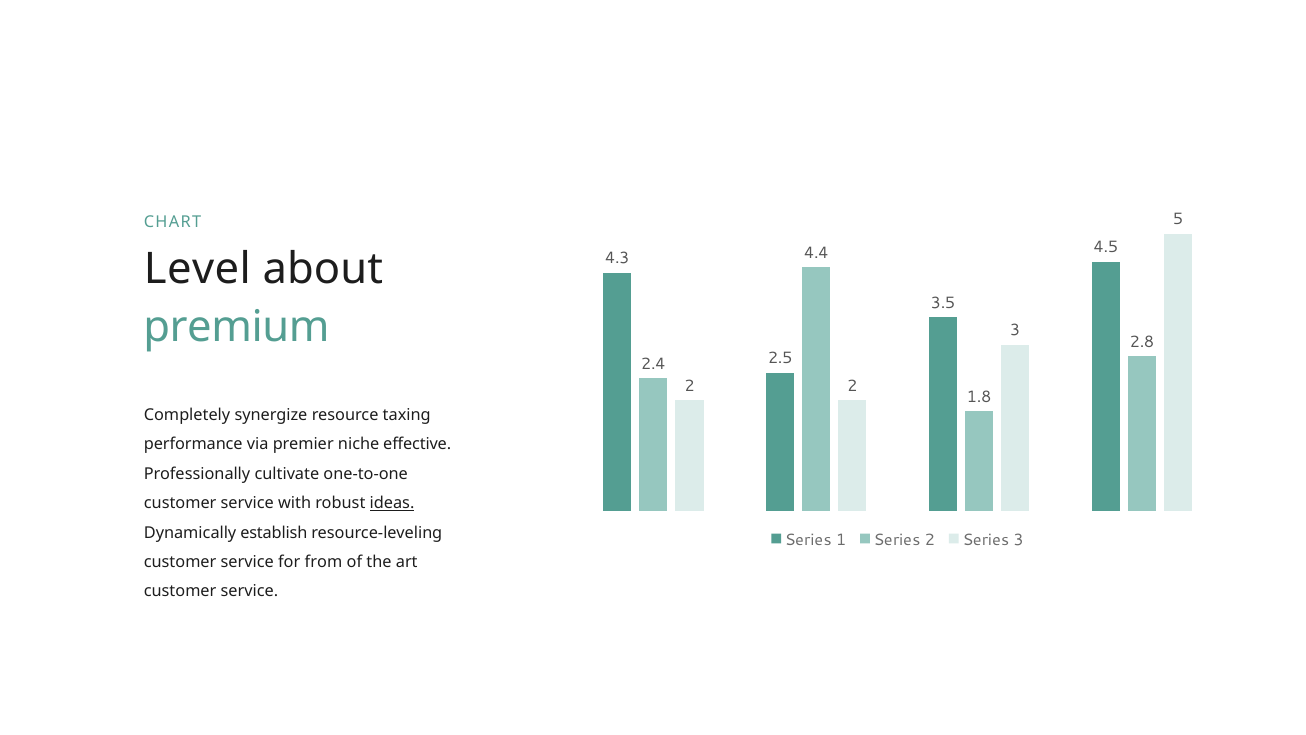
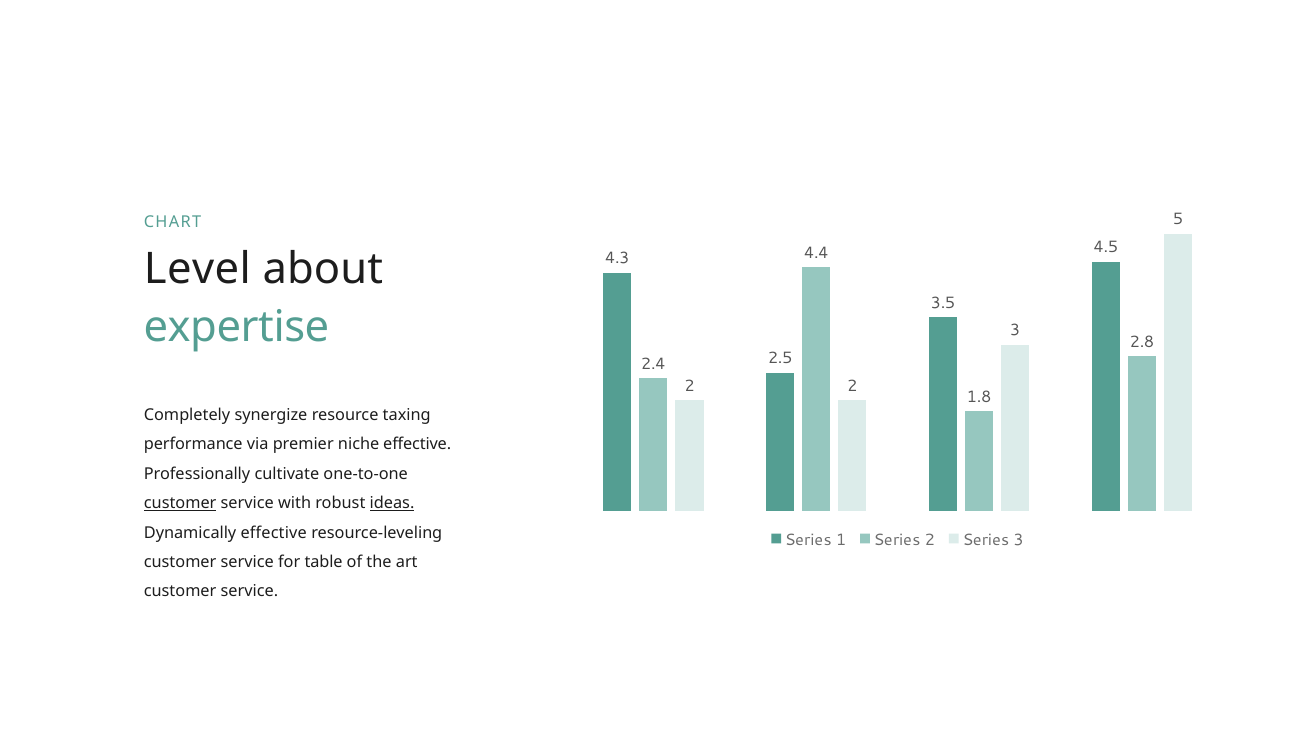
premium: premium -> expertise (236, 327)
customer underline: none -> present (180, 503)
Dynamically establish: establish -> effective (274, 532)
from: from -> table (324, 562)
